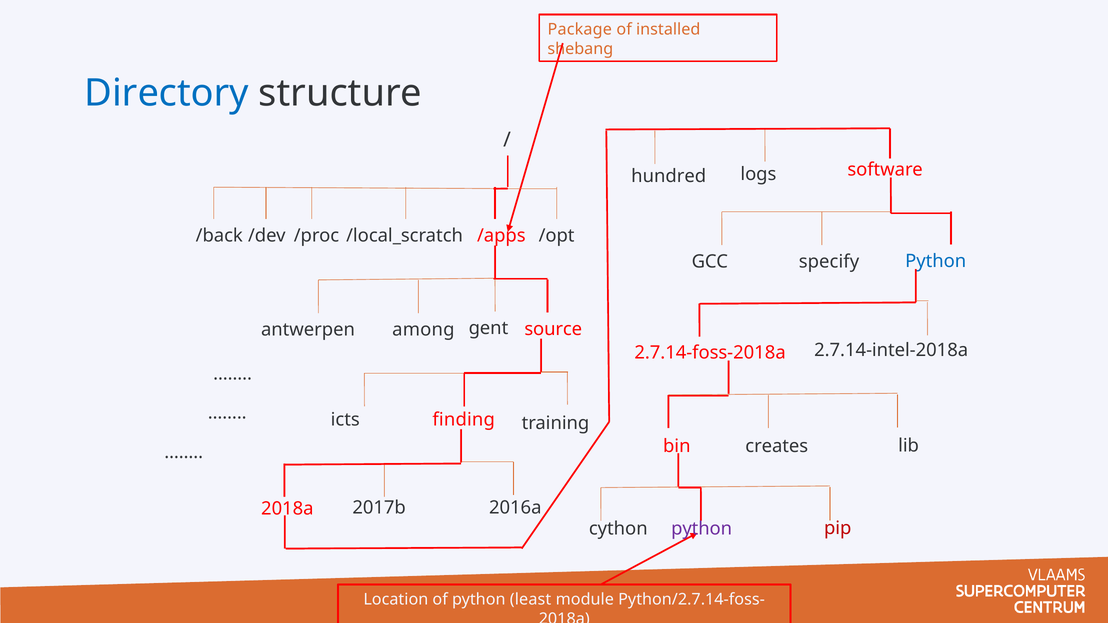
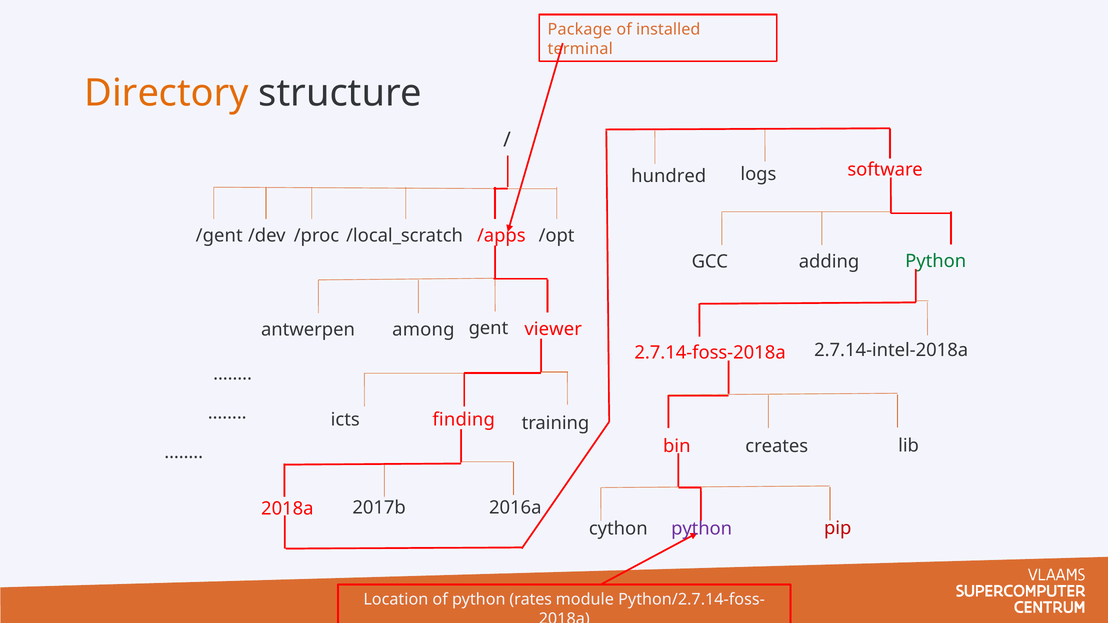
shebang: shebang -> terminal (580, 49)
Directory colour: blue -> orange (167, 93)
/back: /back -> /gent (219, 236)
Python colour: blue -> green (936, 261)
specify: specify -> adding (829, 262)
source: source -> viewer (553, 329)
least: least -> rates (531, 600)
